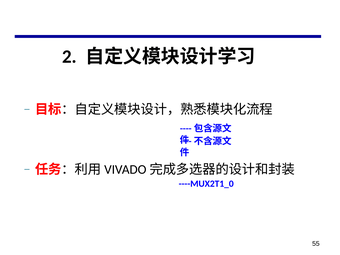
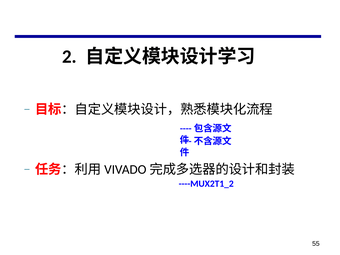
----MUX2T1_0: ----MUX2T1_0 -> ----MUX2T1_2 (206, 184)
